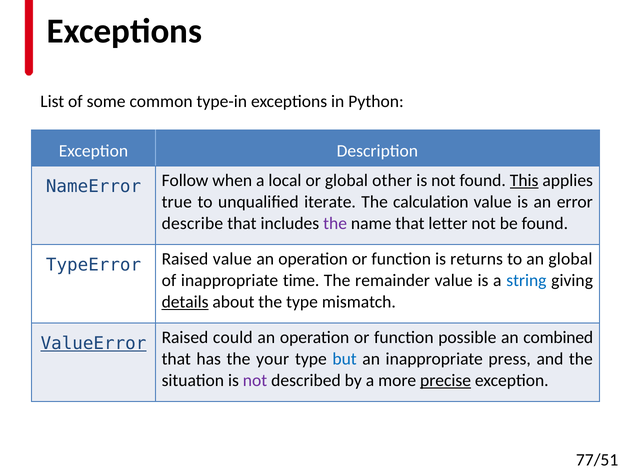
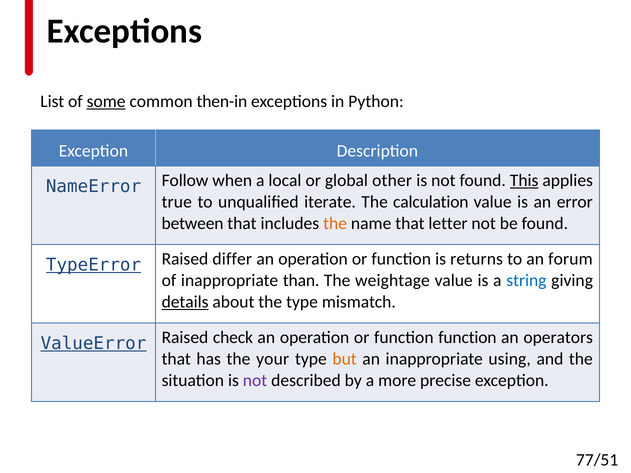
some underline: none -> present (106, 102)
type-in: type-in -> then-in (222, 102)
describe: describe -> between (193, 224)
the colour: purple -> orange (335, 224)
TypeError underline: none -> present (94, 265)
Raised value: value -> differ (232, 259)
an global: global -> forum (570, 259)
time: time -> than (301, 281)
remainder: remainder -> weightage (392, 281)
could: could -> check (233, 338)
function possible: possible -> function (467, 338)
combined: combined -> operators (558, 338)
but colour: blue -> orange (345, 359)
press: press -> using (510, 359)
precise underline: present -> none (446, 381)
